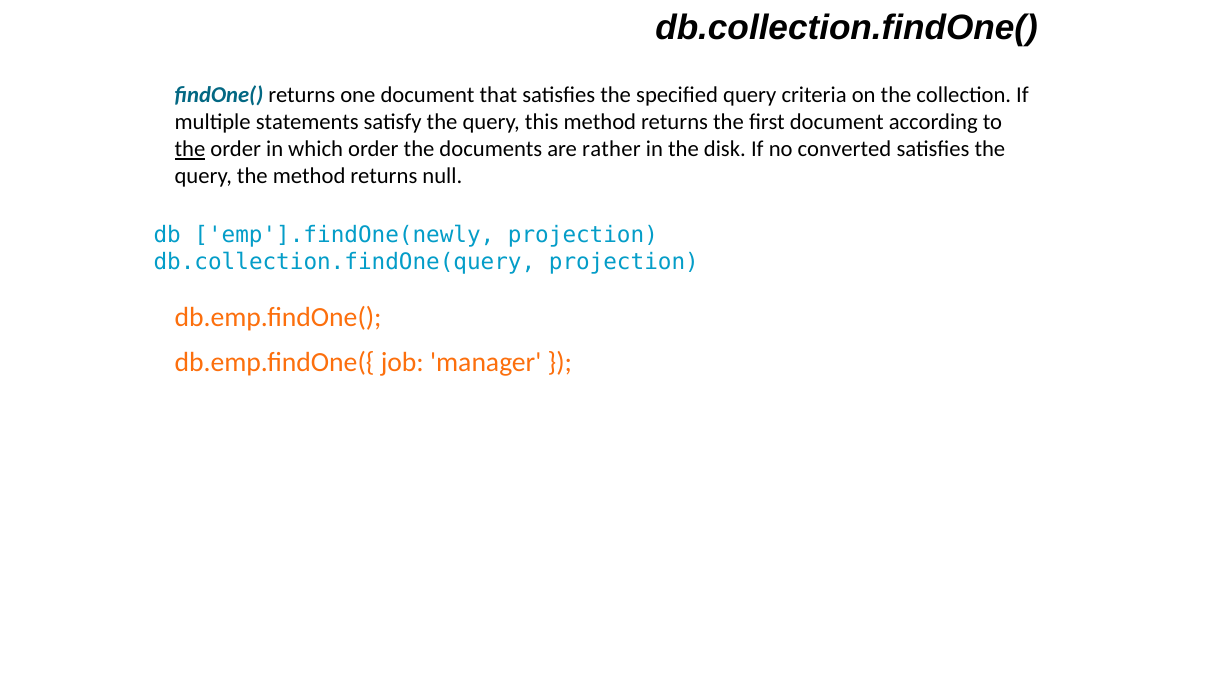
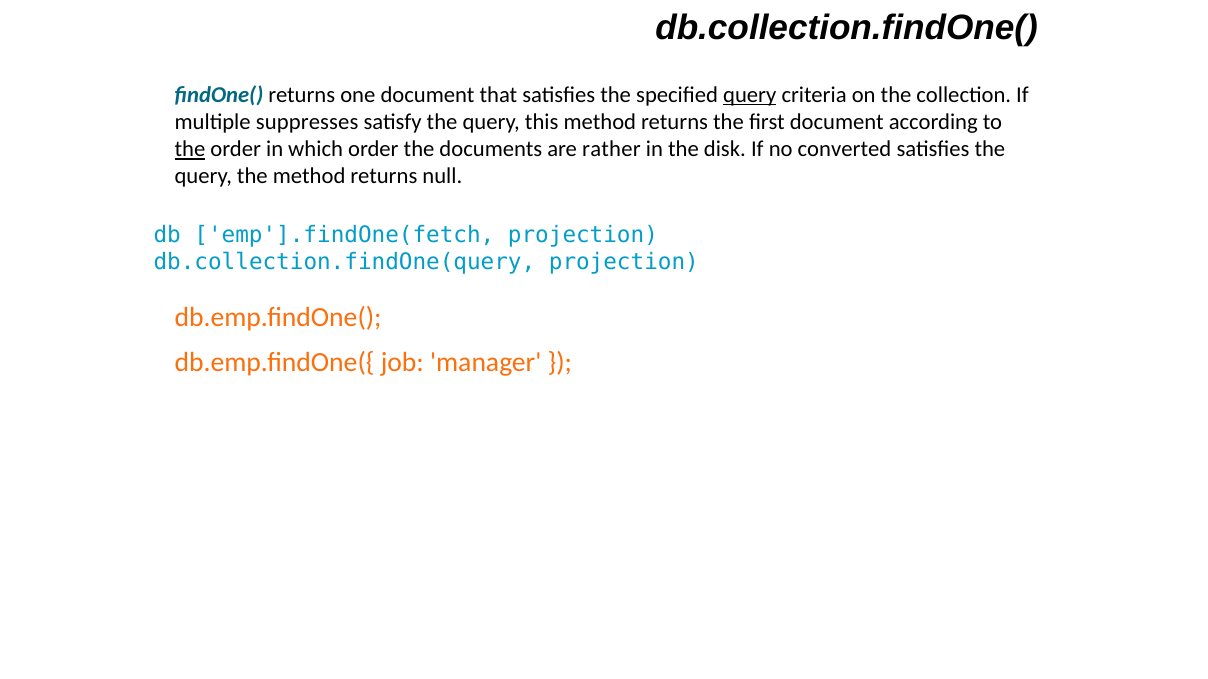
query underline: none -> present (750, 95)
statements: statements -> suppresses (307, 122)
emp'].findOne(newly: emp'].findOne(newly -> emp'].findOne(fetch (344, 235)
